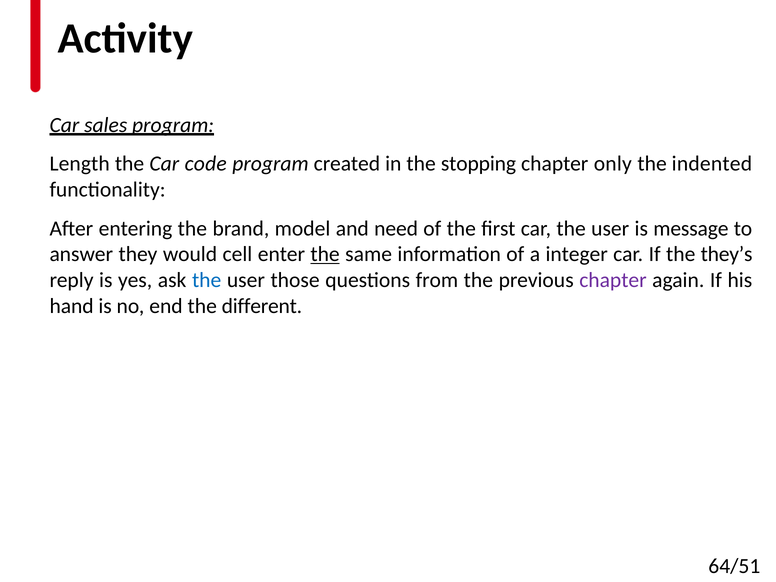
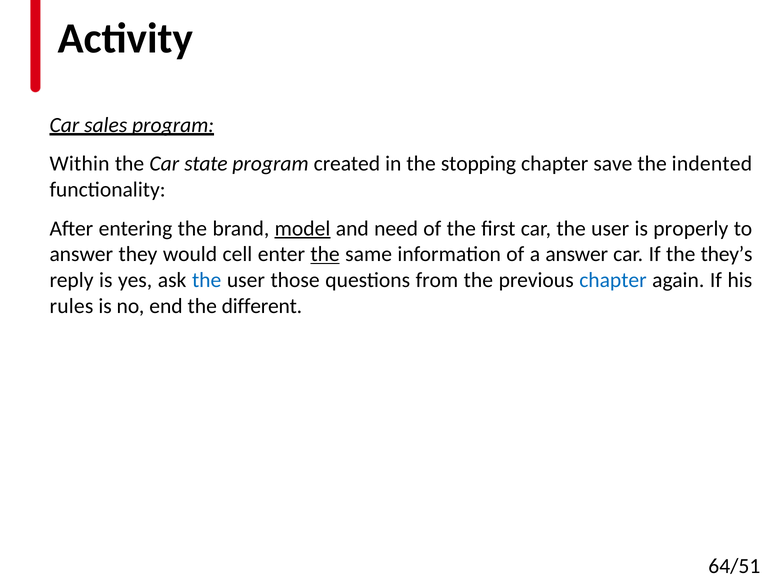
Length: Length -> Within (80, 164)
code: code -> state (206, 164)
only: only -> save (613, 164)
model underline: none -> present (303, 228)
message: message -> properly (691, 228)
a integer: integer -> answer (577, 254)
chapter colour: purple -> blue (613, 280)
hand: hand -> rules (71, 306)
